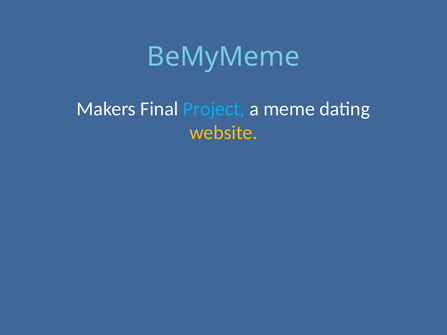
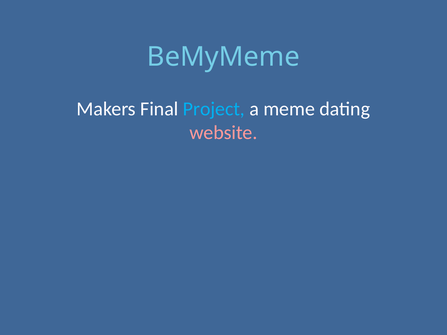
website colour: yellow -> pink (223, 133)
